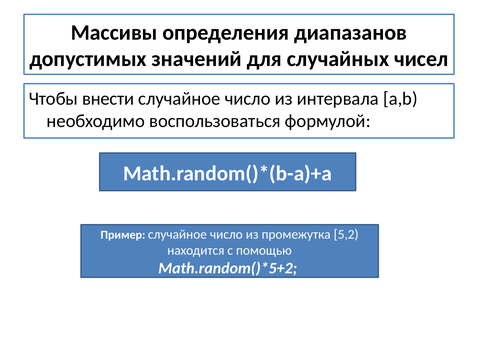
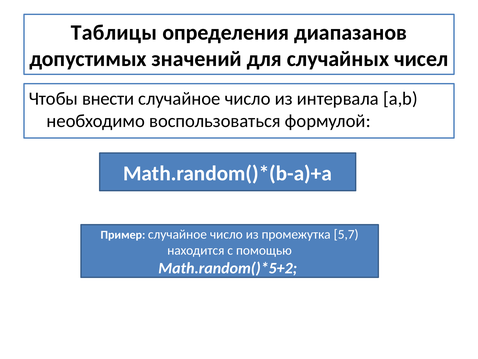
Массивы: Массивы -> Таблицы (114, 33)
5,2: 5,2 -> 5,7 (346, 234)
